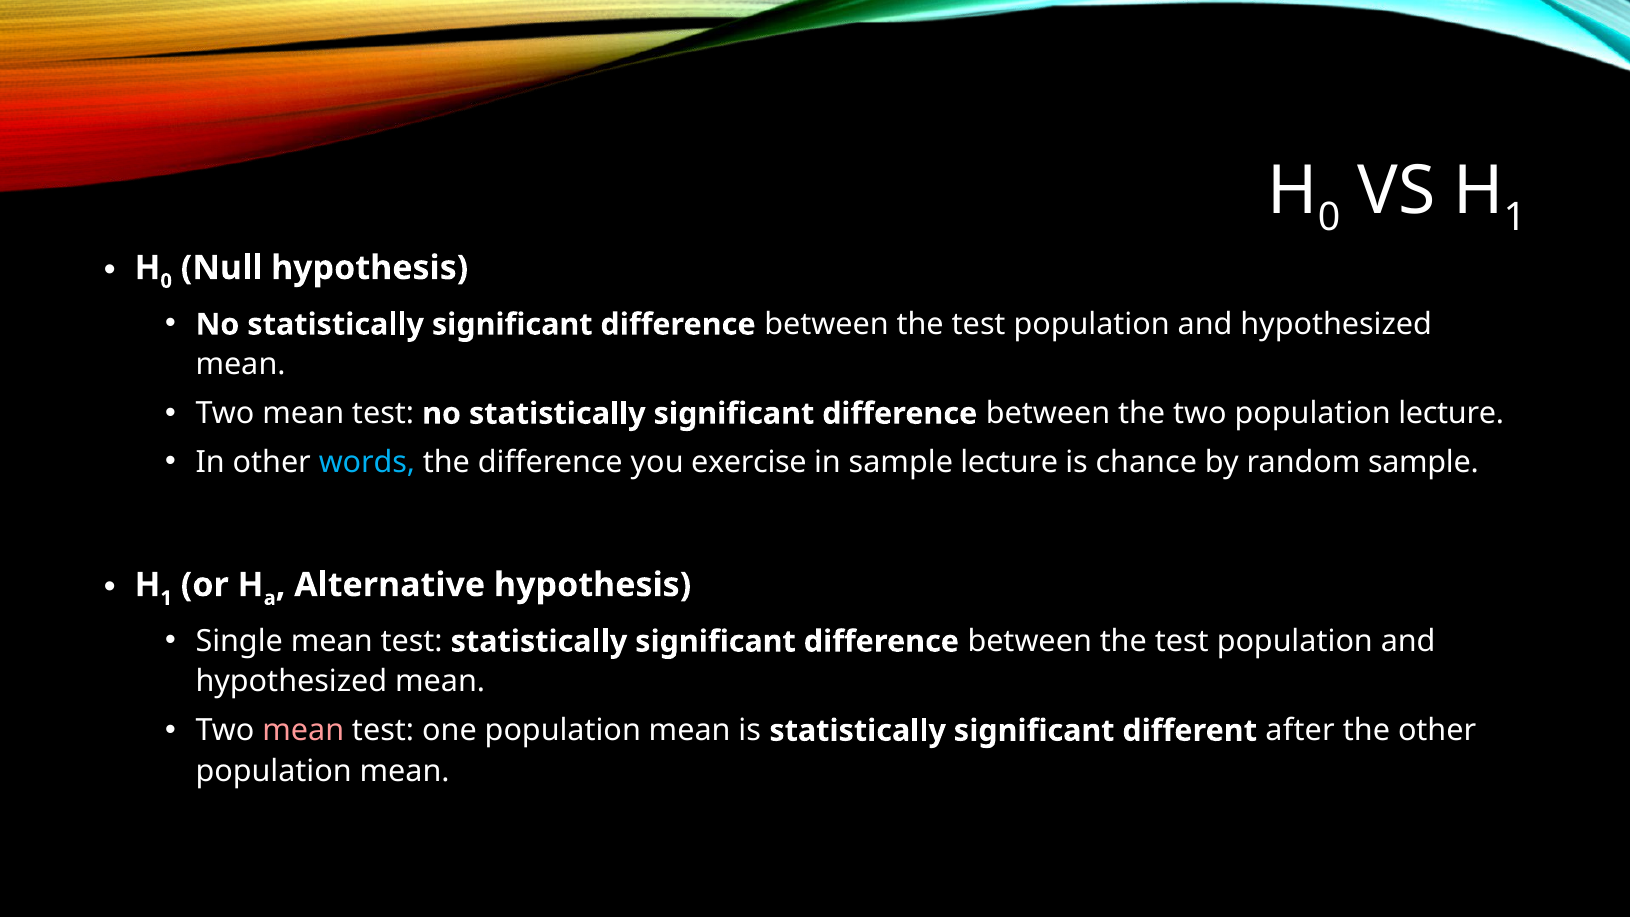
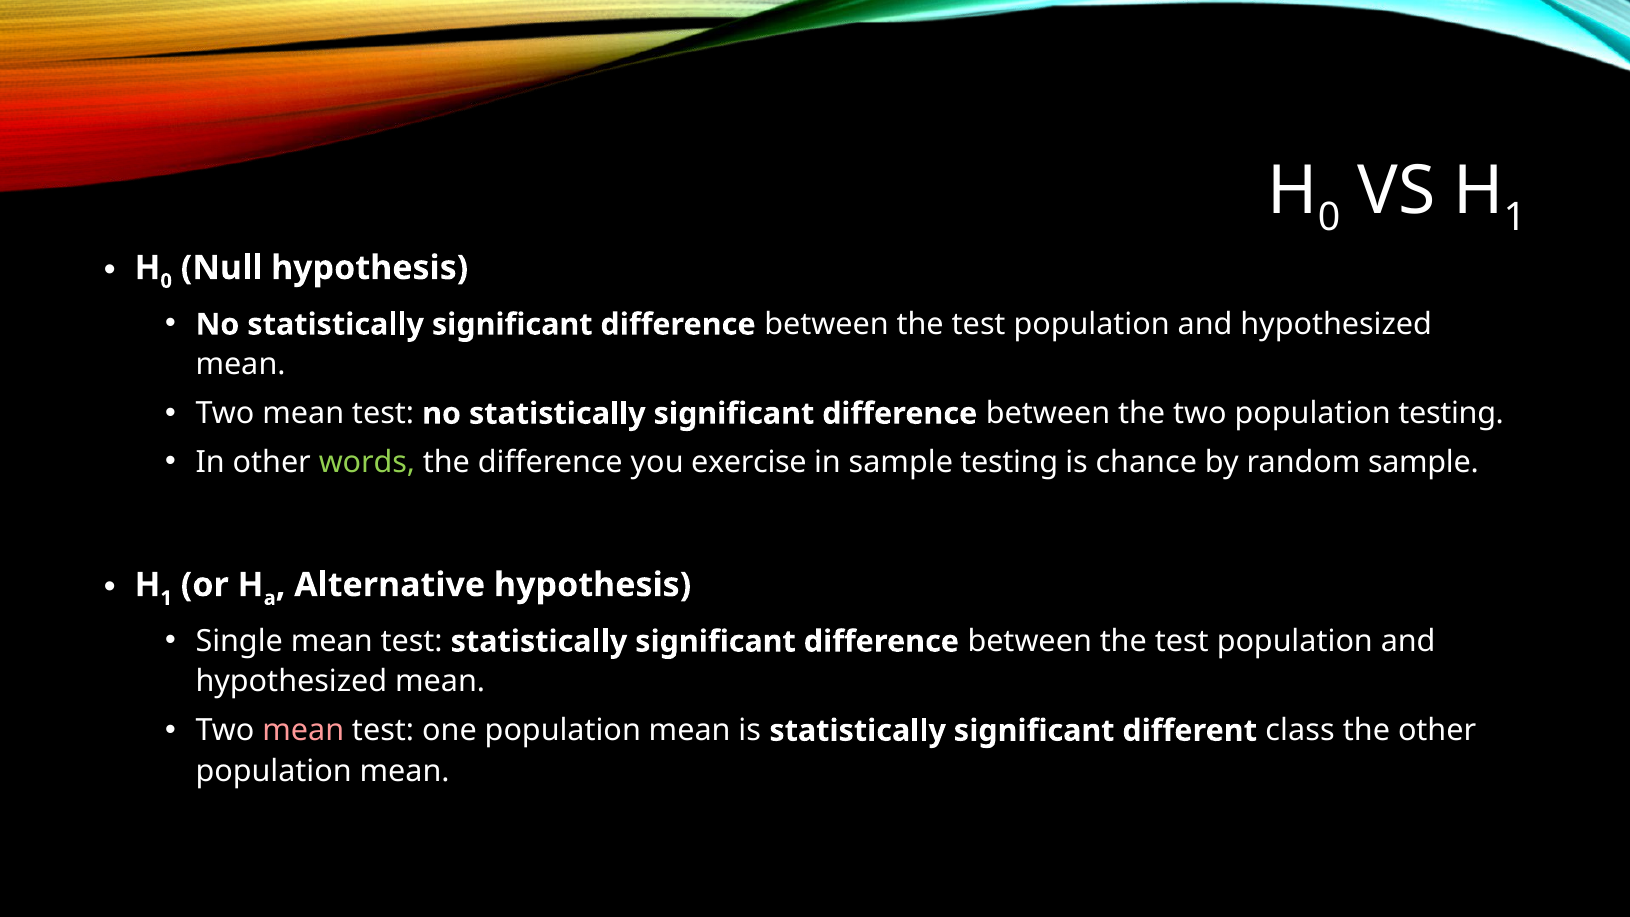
population lecture: lecture -> testing (1451, 414)
words colour: light blue -> light green (367, 462)
sample lecture: lecture -> testing (1009, 462)
after: after -> class (1300, 731)
